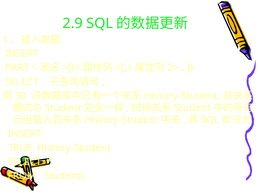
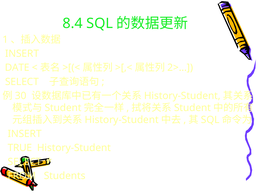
2.9: 2.9 -> 8.4 (73, 23)
PART: PART -> DATE (17, 68)
